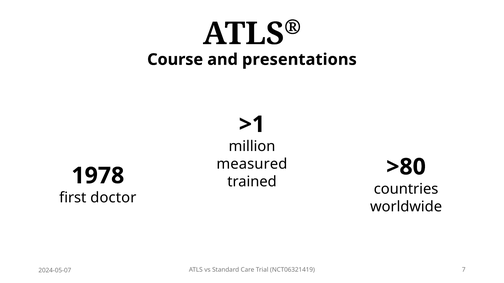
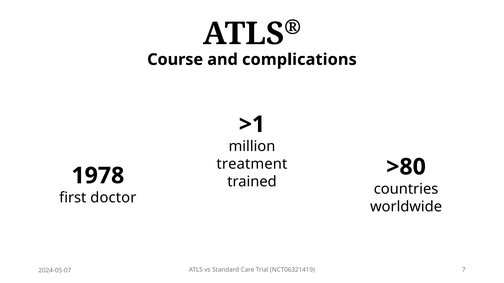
presentations: presentations -> complications (299, 60)
measured: measured -> treatment (252, 164)
